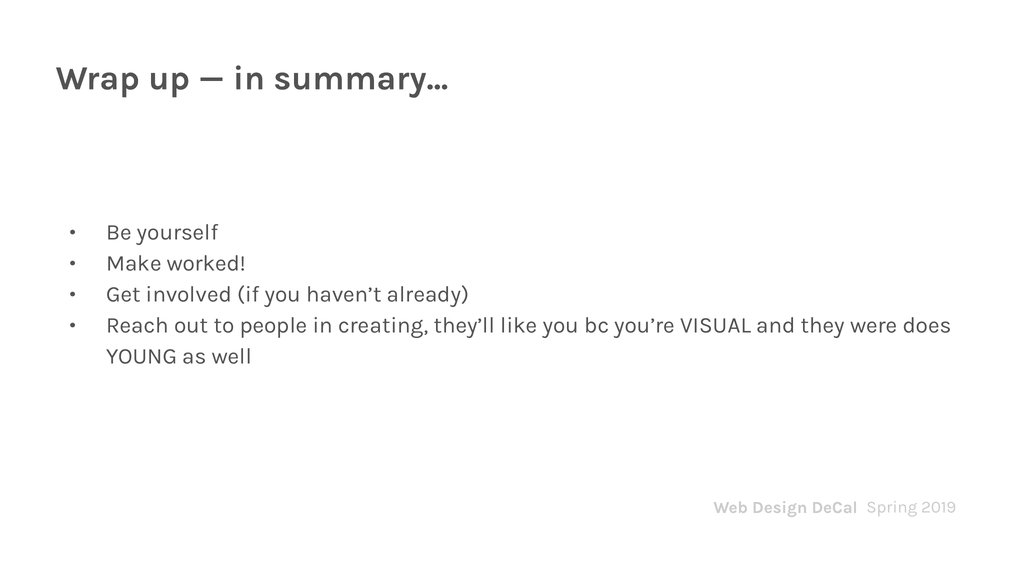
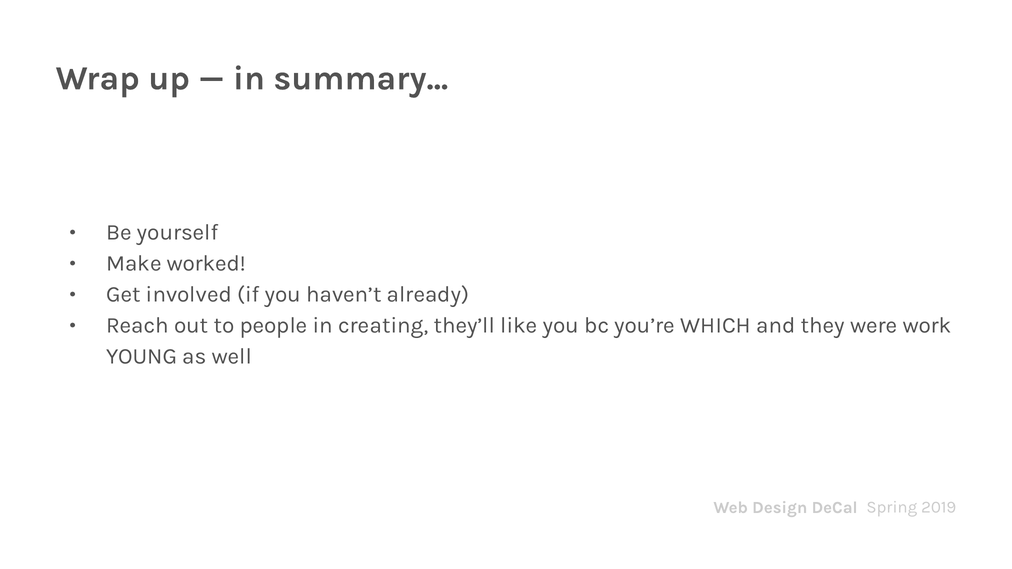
VISUAL: VISUAL -> WHICH (716, 326)
does: does -> work (927, 326)
